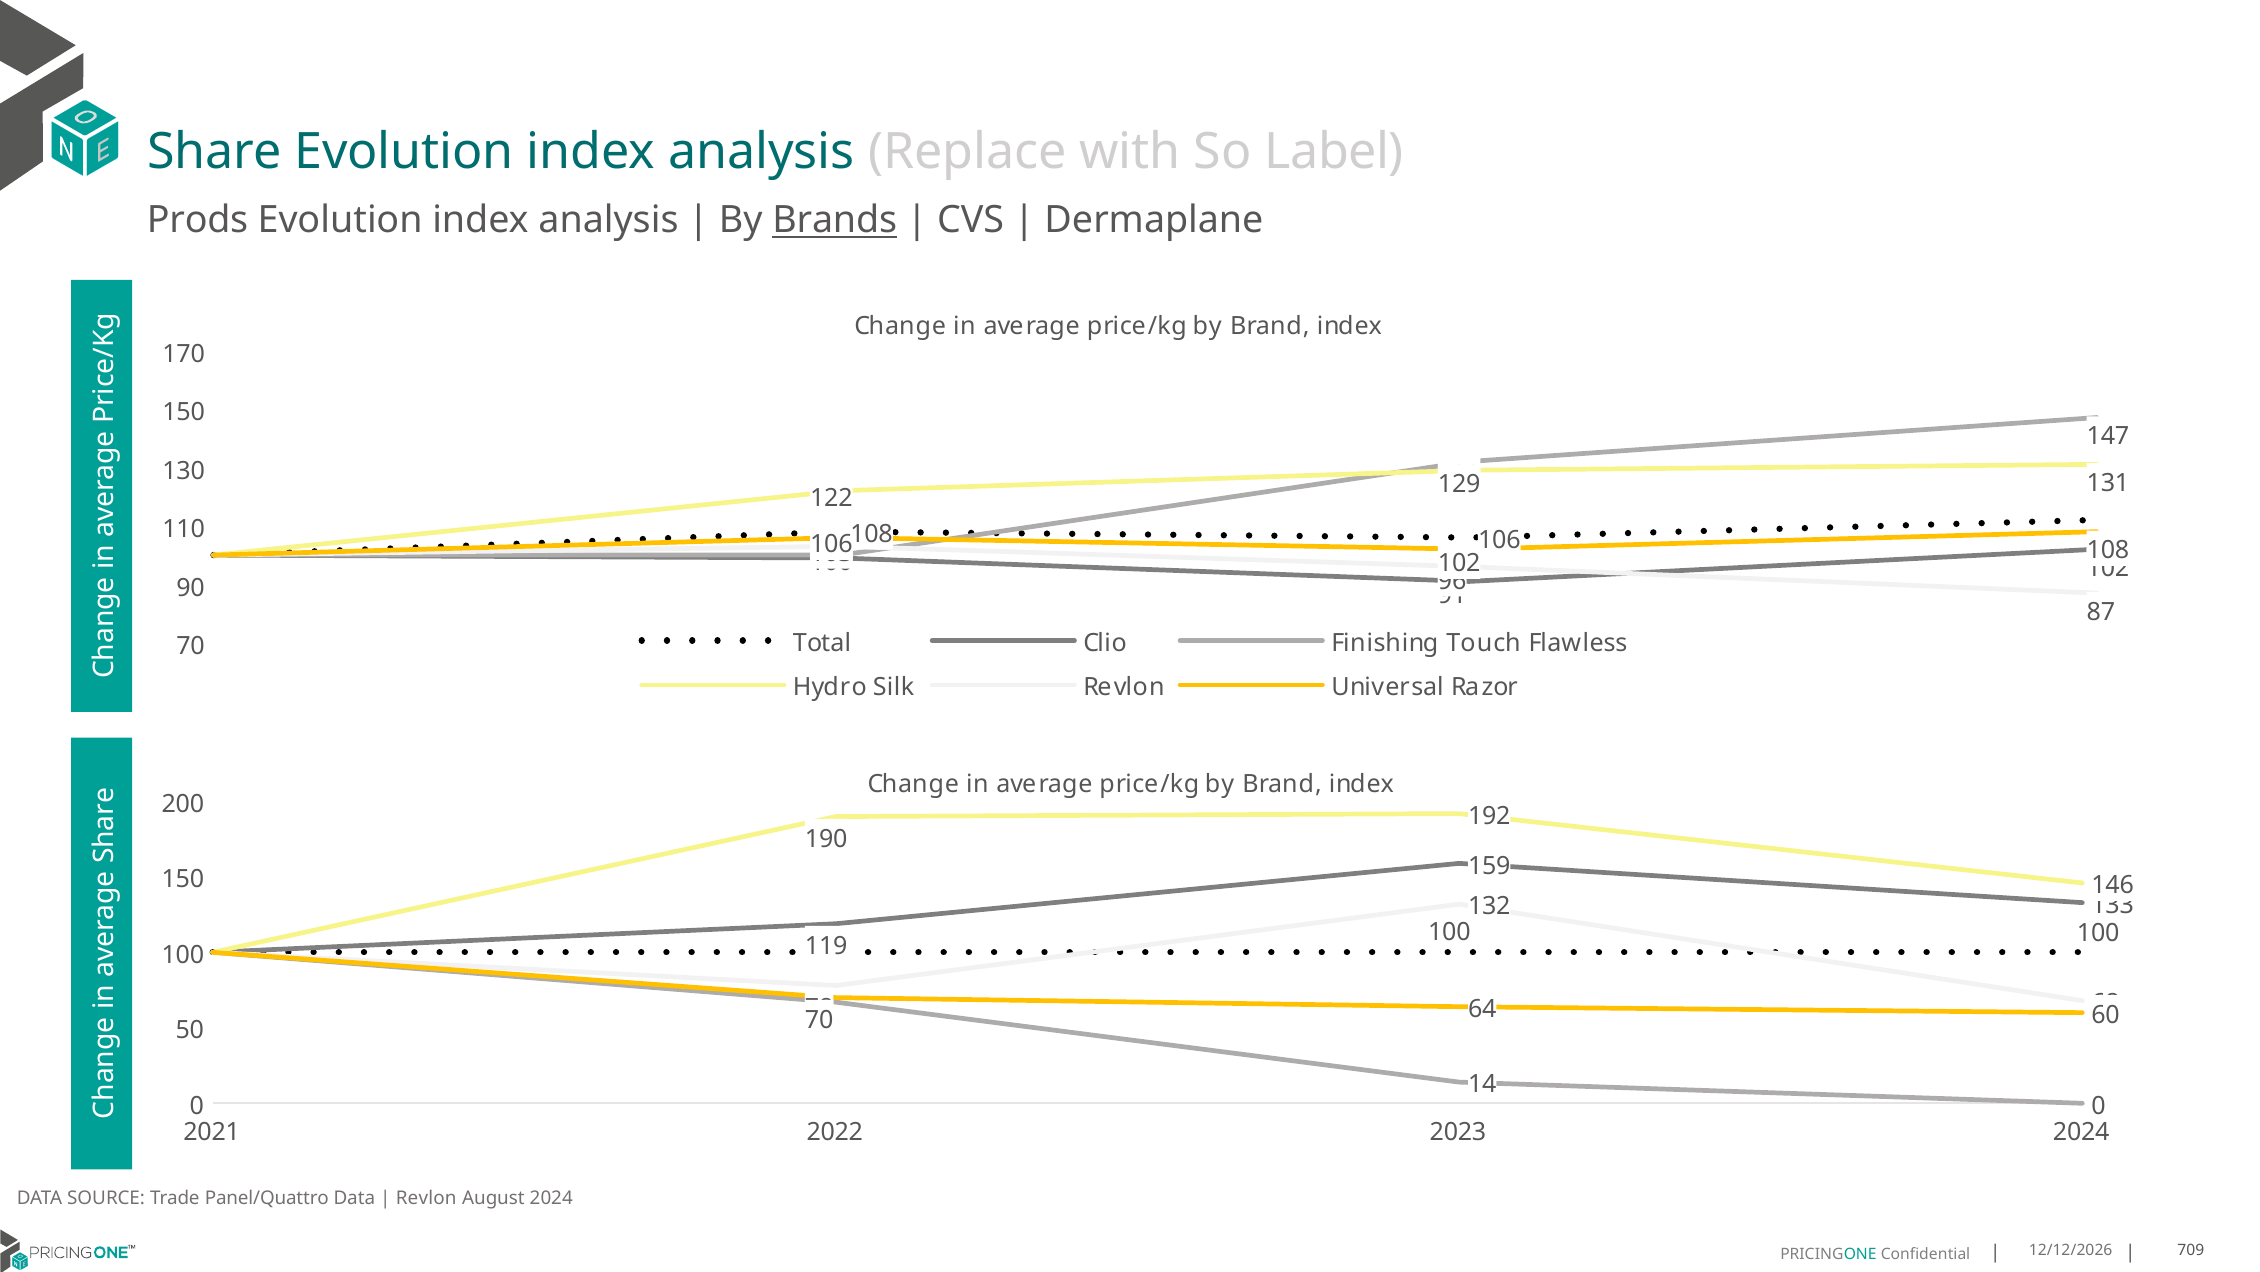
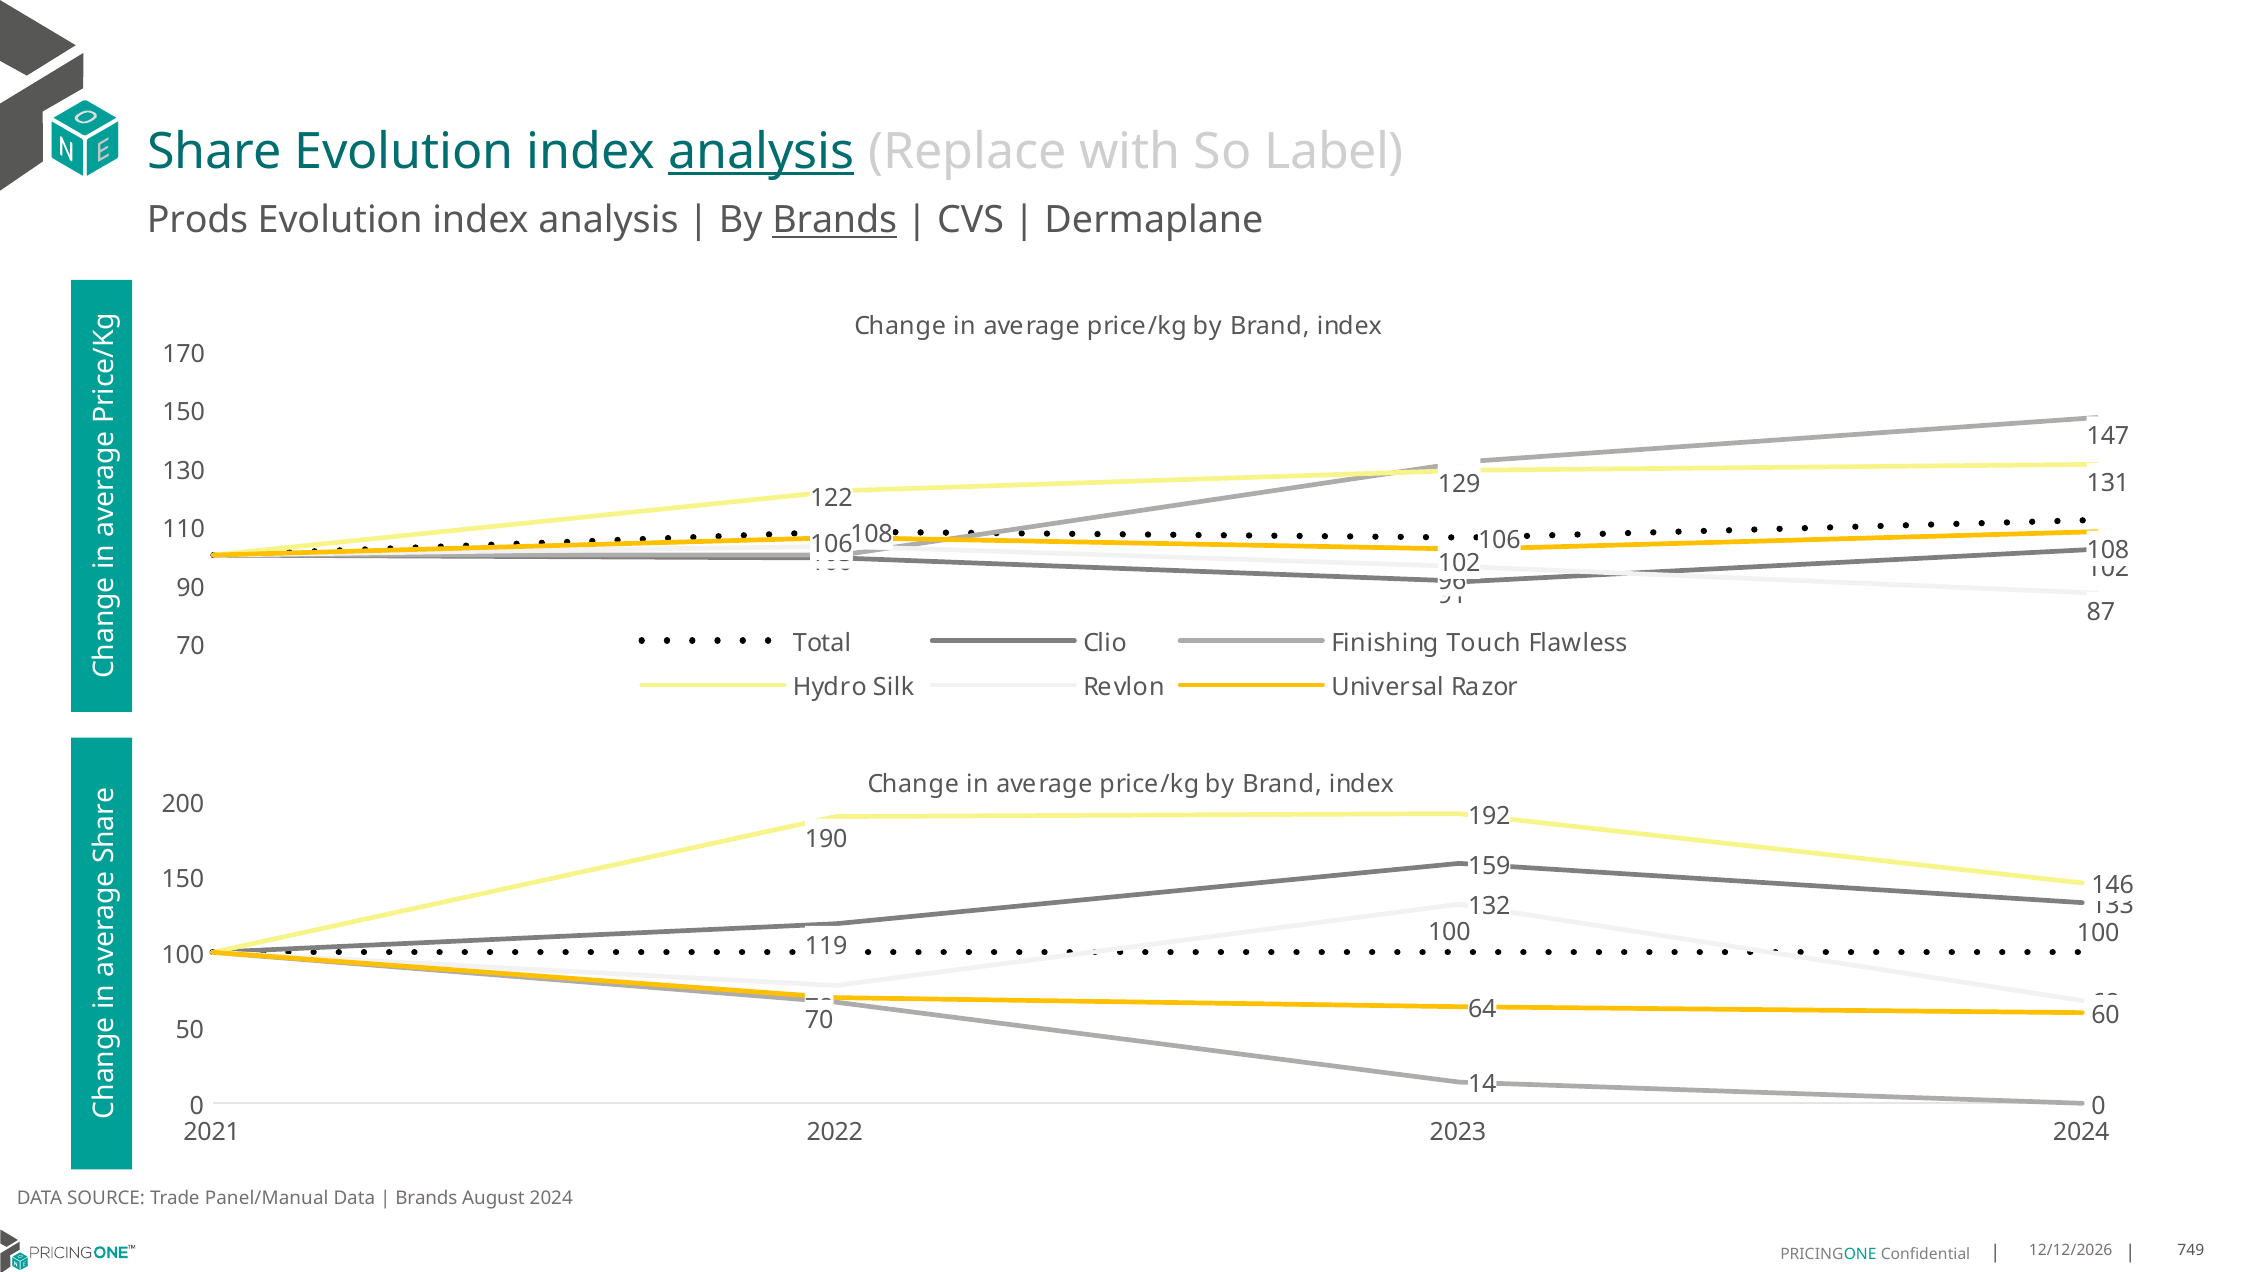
analysis underline: none -> present (761, 152)
Panel/Quattro: Panel/Quattro -> Panel/Manual (267, 1197)
Revlon: Revlon -> Brands (426, 1197)
709: 709 -> 749 (2191, 1250)
